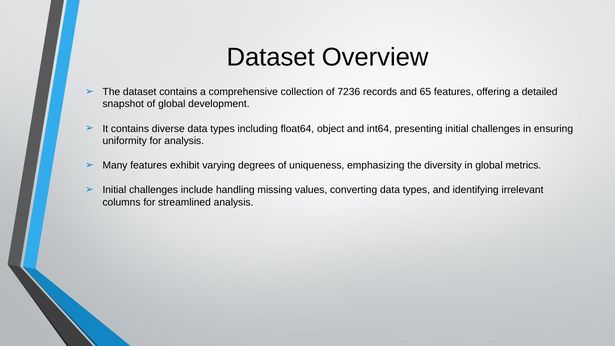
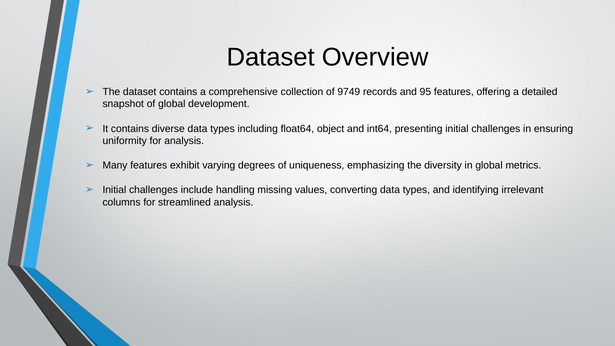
7236: 7236 -> 9749 (349, 92)
65: 65 -> 95 (425, 92)
